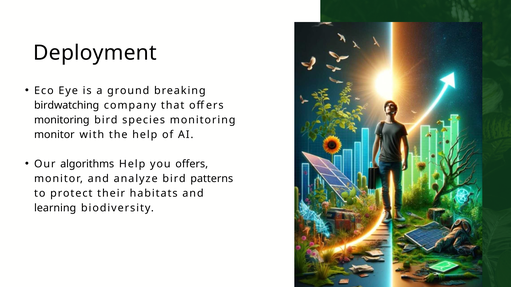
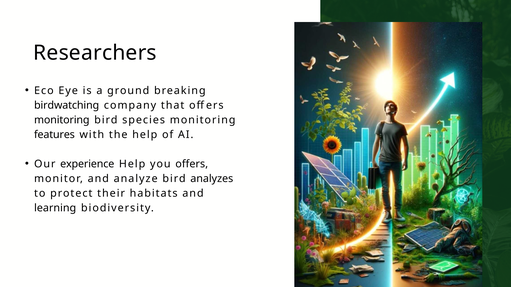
Deployment: Deployment -> Researchers (95, 53)
monitor: monitor -> features (54, 135)
algorithms: algorithms -> experience (87, 164)
patterns: patterns -> analyzes (212, 179)
